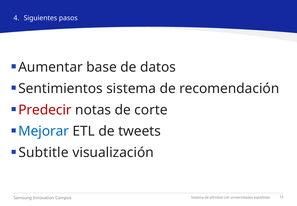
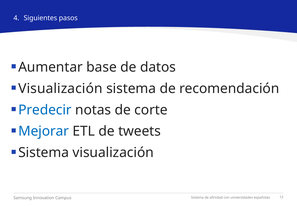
Sentimientos: Sentimientos -> Visualización (60, 88)
Predecir colour: red -> blue (45, 110)
Subtitle: Subtitle -> Sistema (44, 152)
